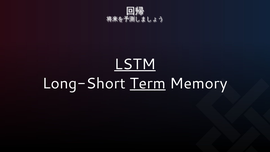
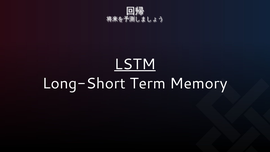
Term underline: present -> none (148, 83)
